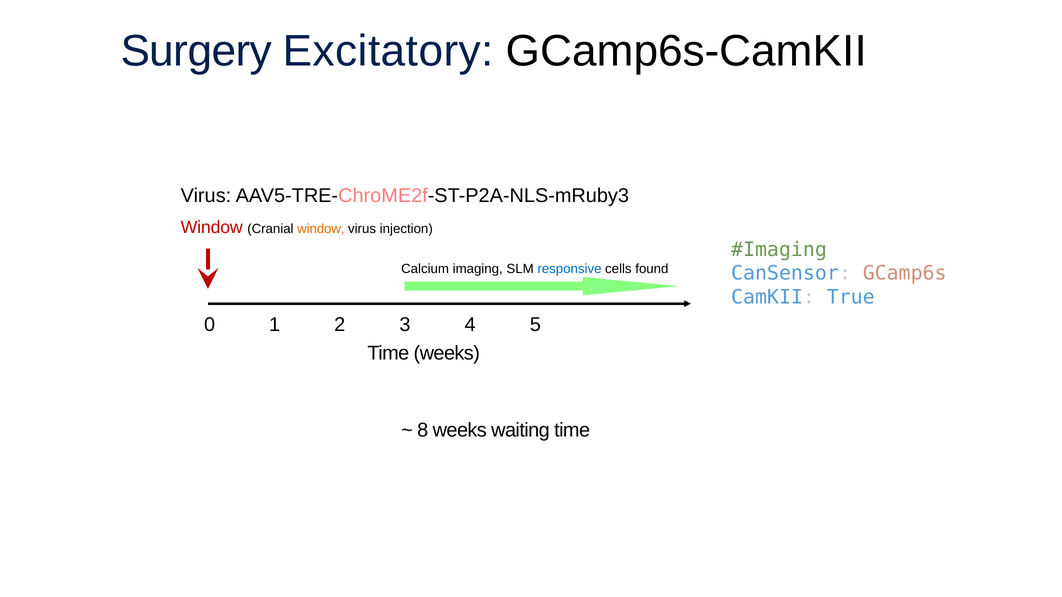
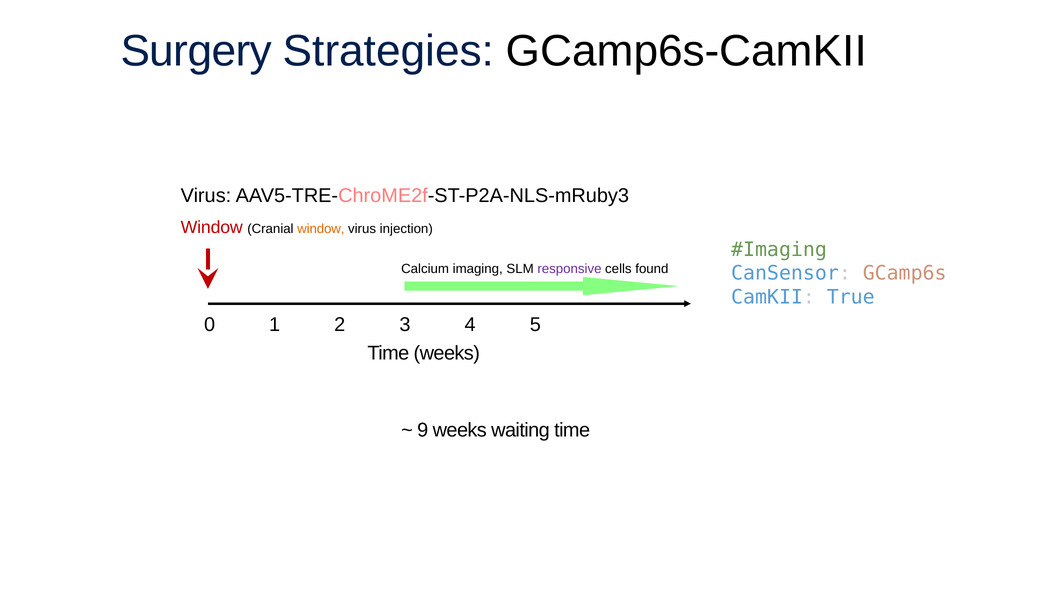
Excitatory: Excitatory -> Strategies (388, 51)
responsive colour: blue -> purple (569, 269)
8: 8 -> 9 (423, 430)
